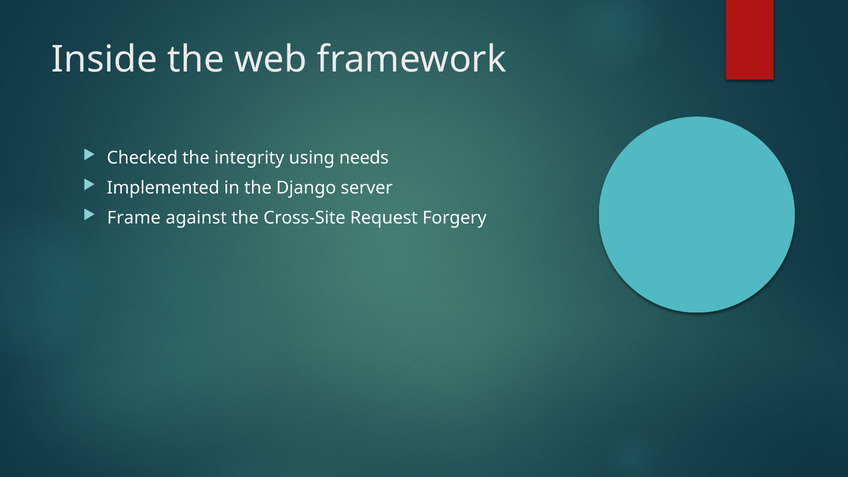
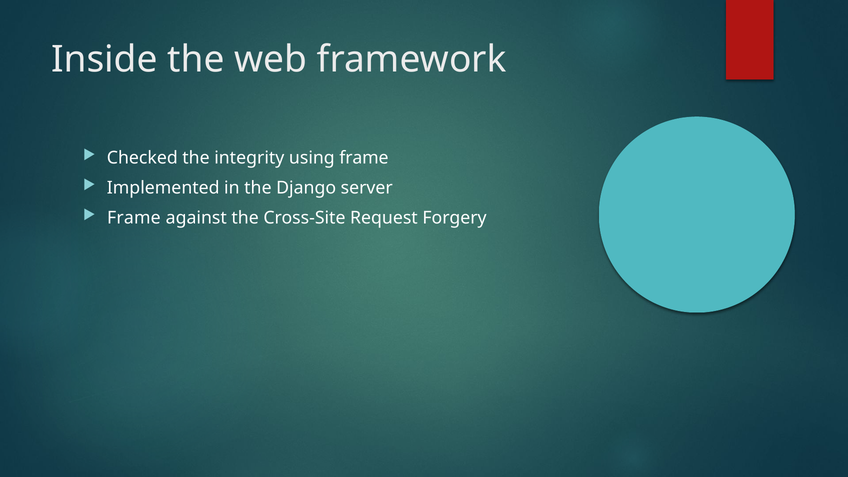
using needs: needs -> frame (364, 158)
